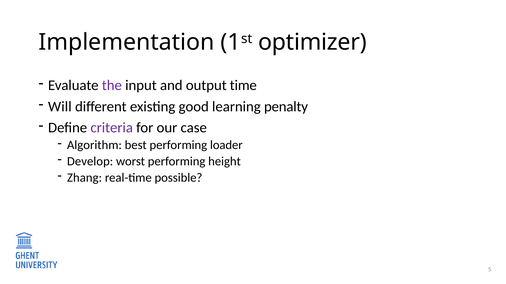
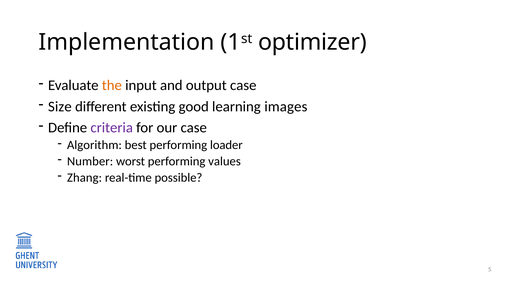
the colour: purple -> orange (112, 86)
output time: time -> case (243, 86)
Will: Will -> Size (60, 107)
penalty: penalty -> images (286, 107)
Develop: Develop -> Number (90, 162)
height: height -> values (225, 162)
